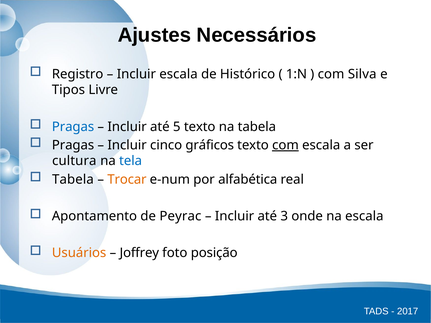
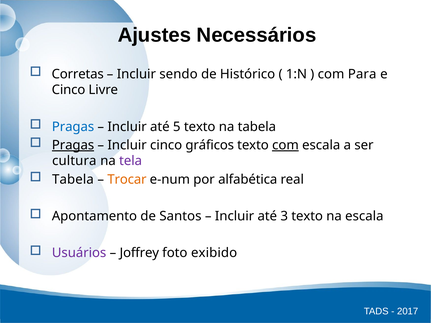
Registro: Registro -> Corretas (78, 74)
Incluir escala: escala -> sendo (178, 74)
Silva: Silva -> Para (362, 74)
Tipos: Tipos -> Cinco (69, 90)
Pragas underline: none -> present (73, 145)
tela colour: blue -> purple (131, 161)
Peyrac: Peyrac -> Santos (180, 216)
3 onde: onde -> texto (307, 216)
Usuários colour: orange -> purple (79, 253)
posição: posição -> exibido (214, 253)
